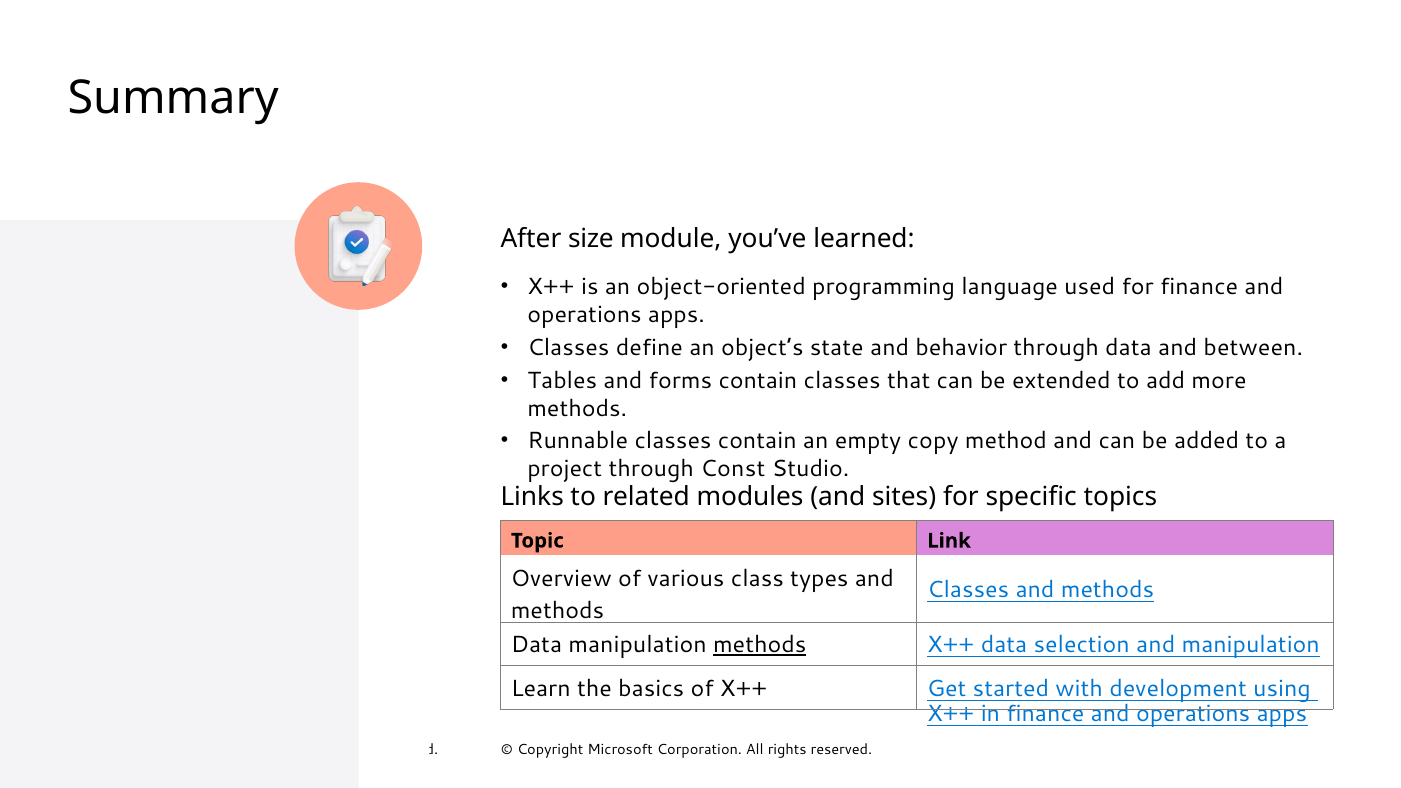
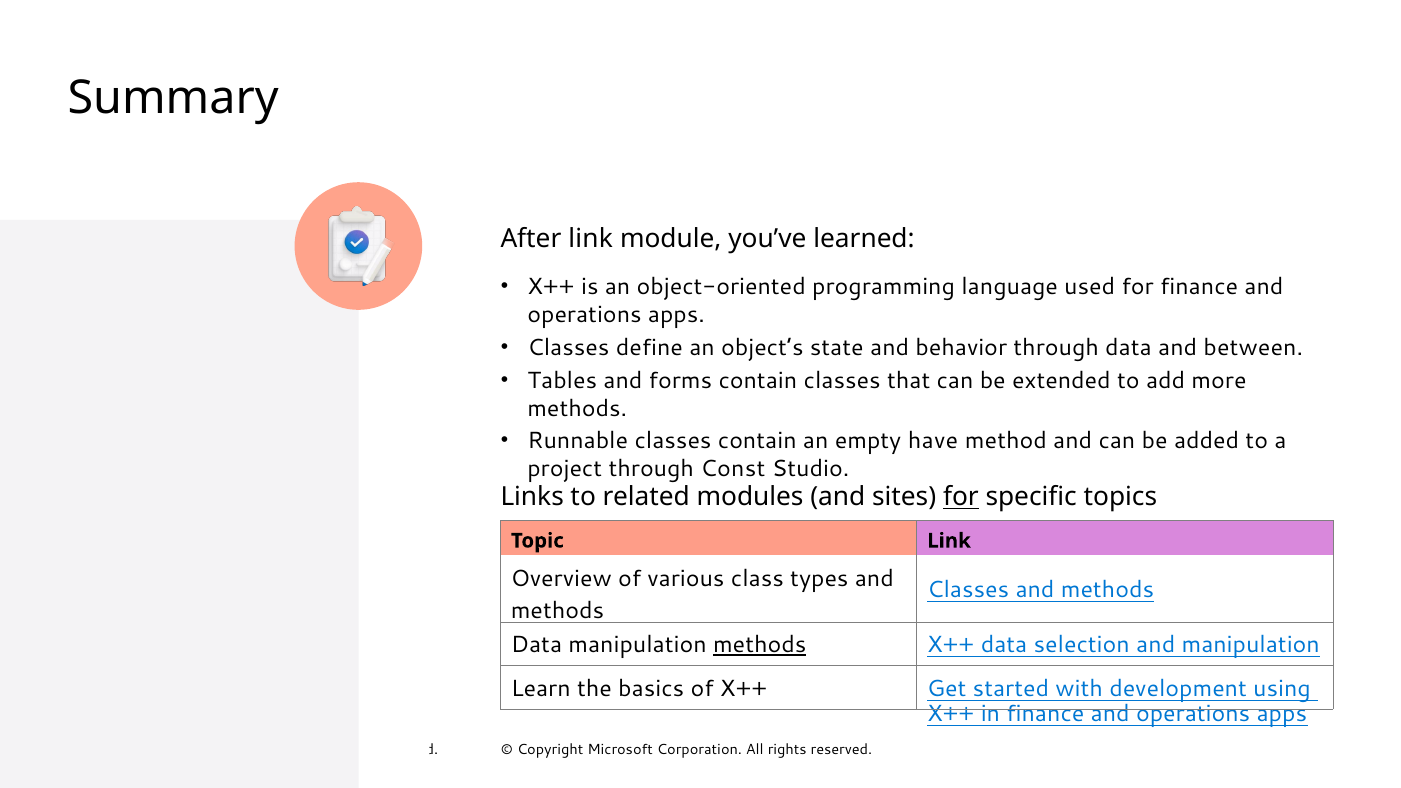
After size: size -> link (591, 239)
copy: copy -> have (933, 441)
for underline: none -> present (961, 497)
